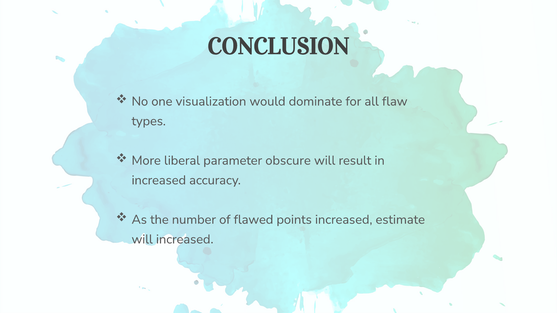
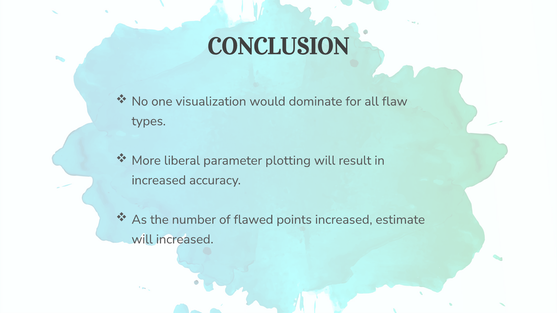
obscure: obscure -> plotting (288, 161)
